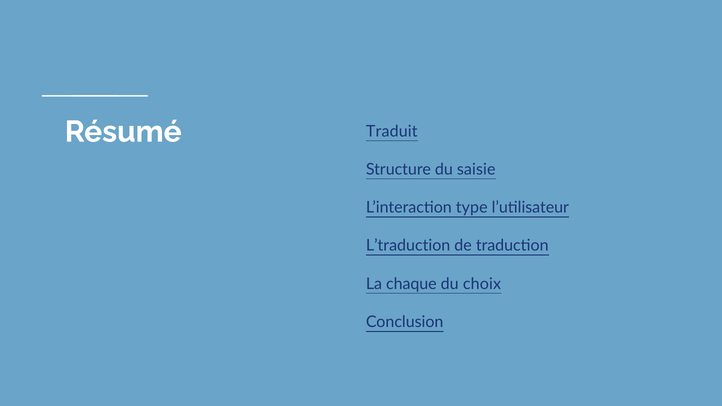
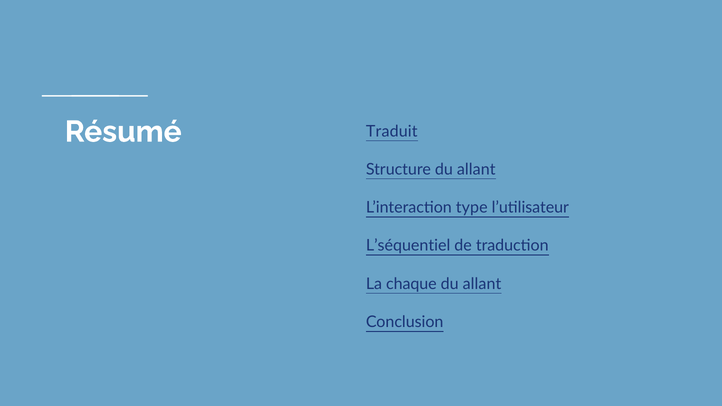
Structure du saisie: saisie -> allant (476, 169)
L’traduction: L’traduction -> L’séquentiel (408, 246)
choix: choix -> allant (482, 284)
